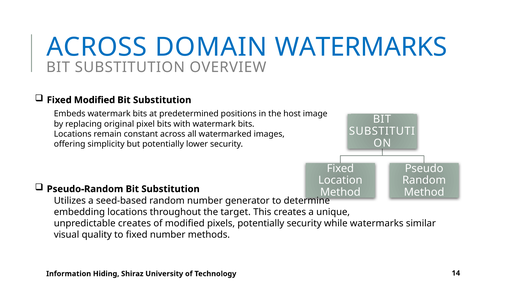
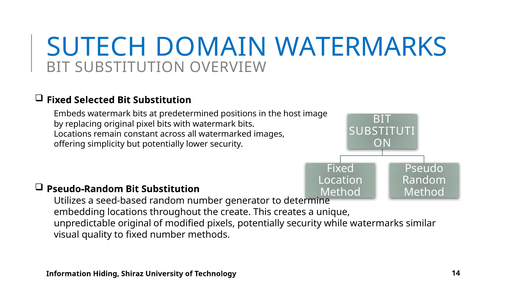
ACROSS: ACROSS -> SUTECH (97, 47)
Fixed Modified: Modified -> Selected (94, 100)
target: target -> create (236, 212)
unpredictable creates: creates -> original (135, 224)
